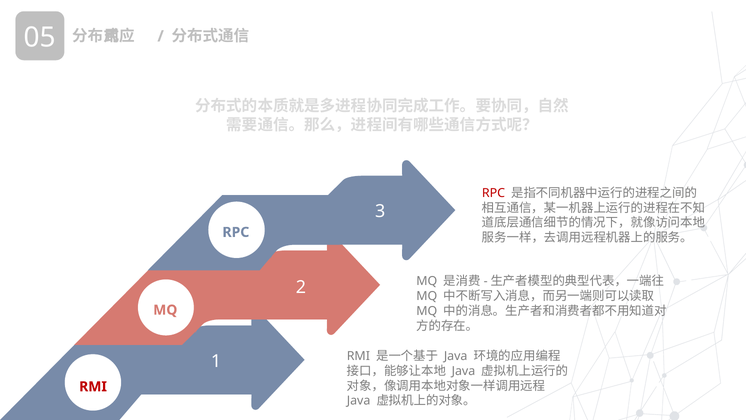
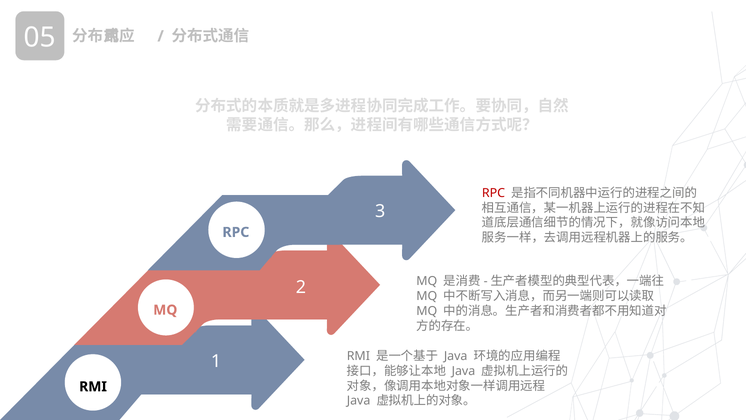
RMI colour: red -> black (93, 386)
